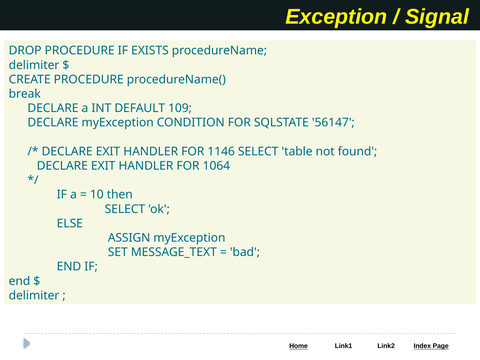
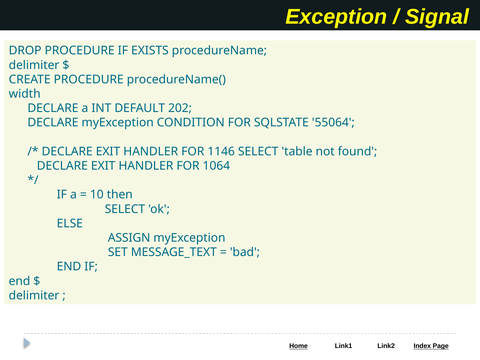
break: break -> width (25, 94)
109: 109 -> 202 (180, 108)
56147: 56147 -> 55064 (333, 123)
